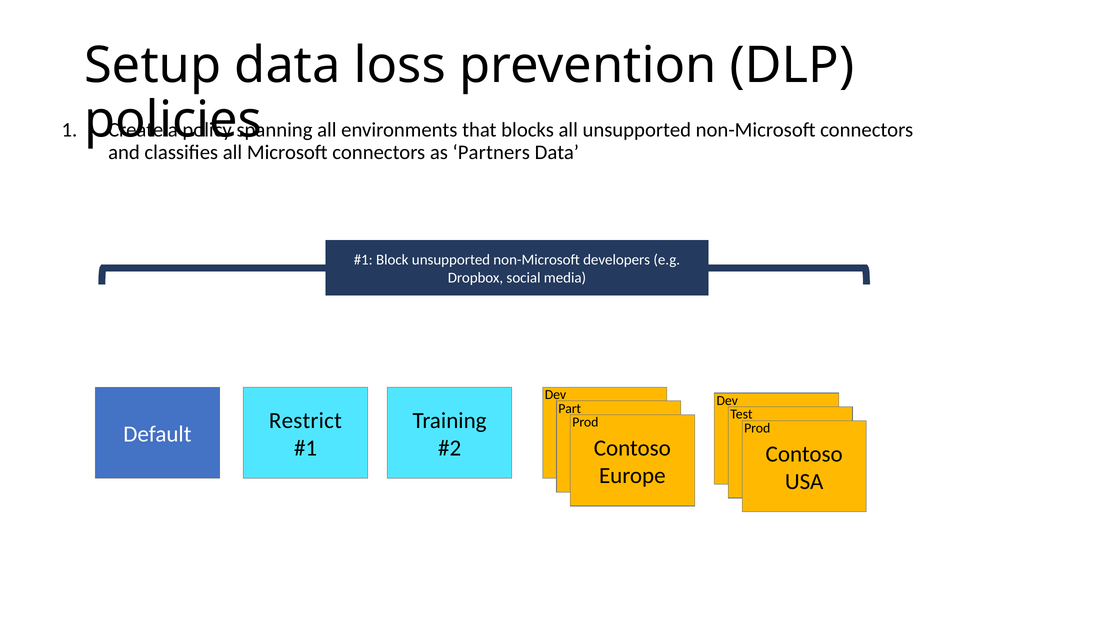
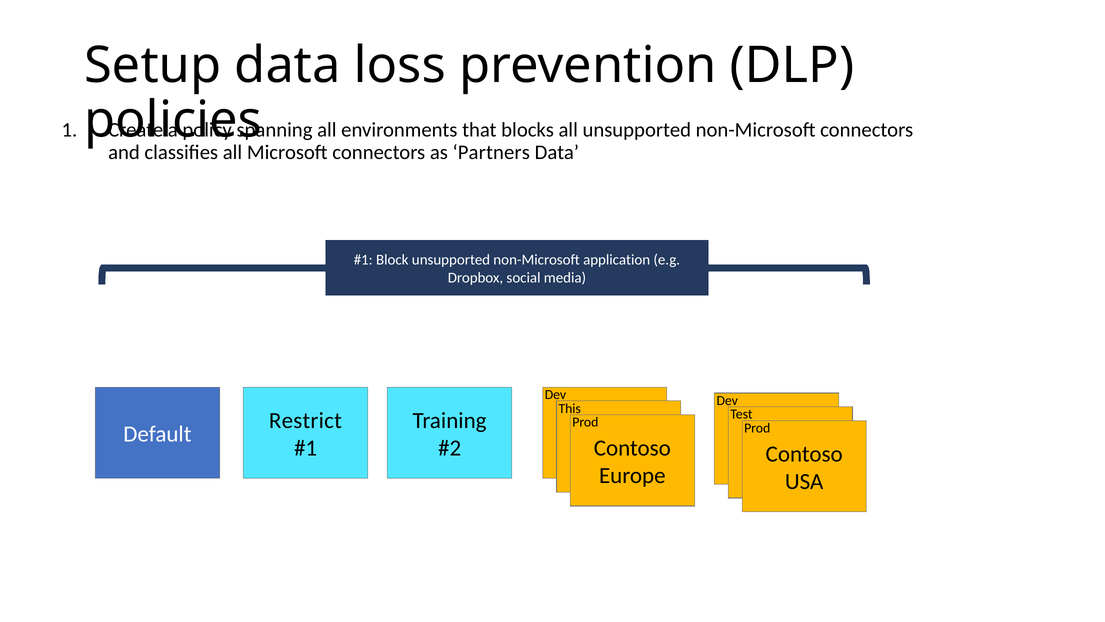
developers: developers -> application (617, 260)
Part: Part -> This (570, 408)
